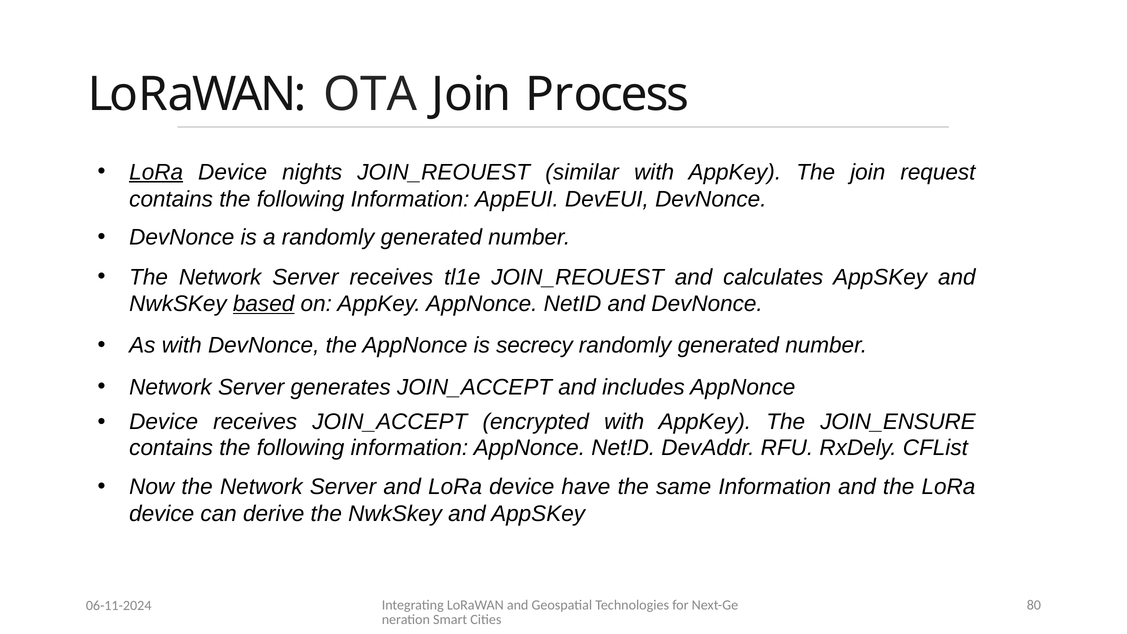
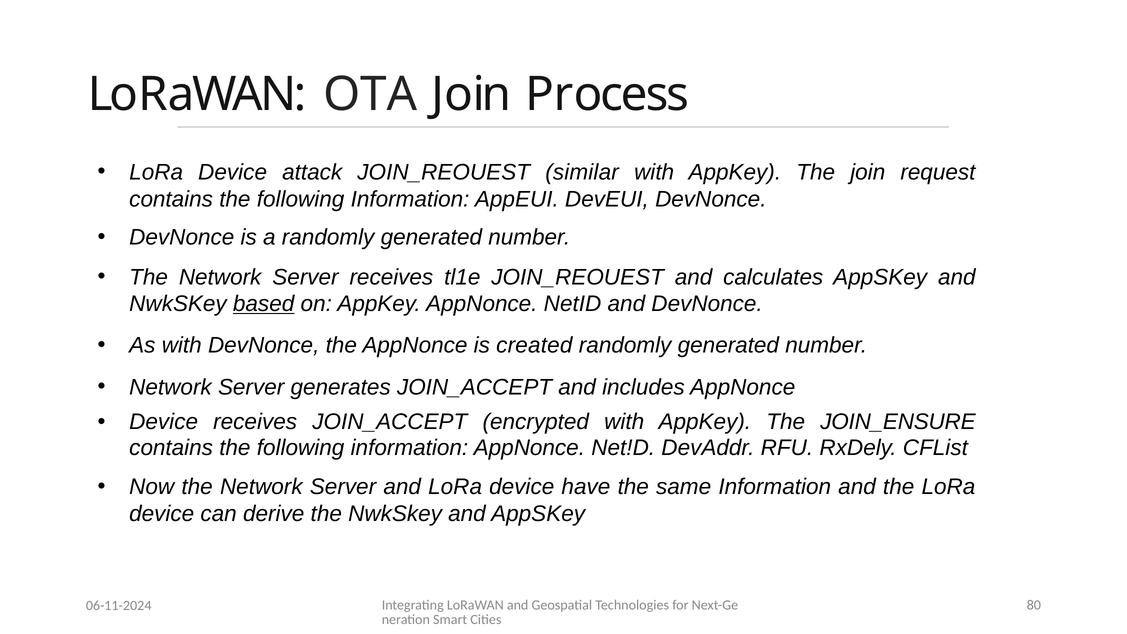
LoRa underline: present -> none (156, 172)
nights: nights -> attack (312, 172)
secrecy: secrecy -> created (534, 346)
